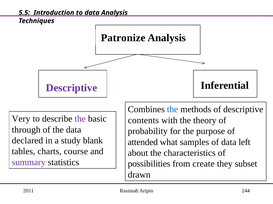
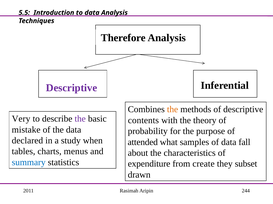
Patronize: Patronize -> Therefore (123, 38)
the colour: blue -> orange (173, 110)
through: through -> mistake (26, 130)
blank: blank -> when (93, 141)
left: left -> fall (244, 143)
course: course -> menus (76, 152)
summary colour: purple -> blue (29, 163)
possibilities: possibilities -> expenditure (149, 164)
